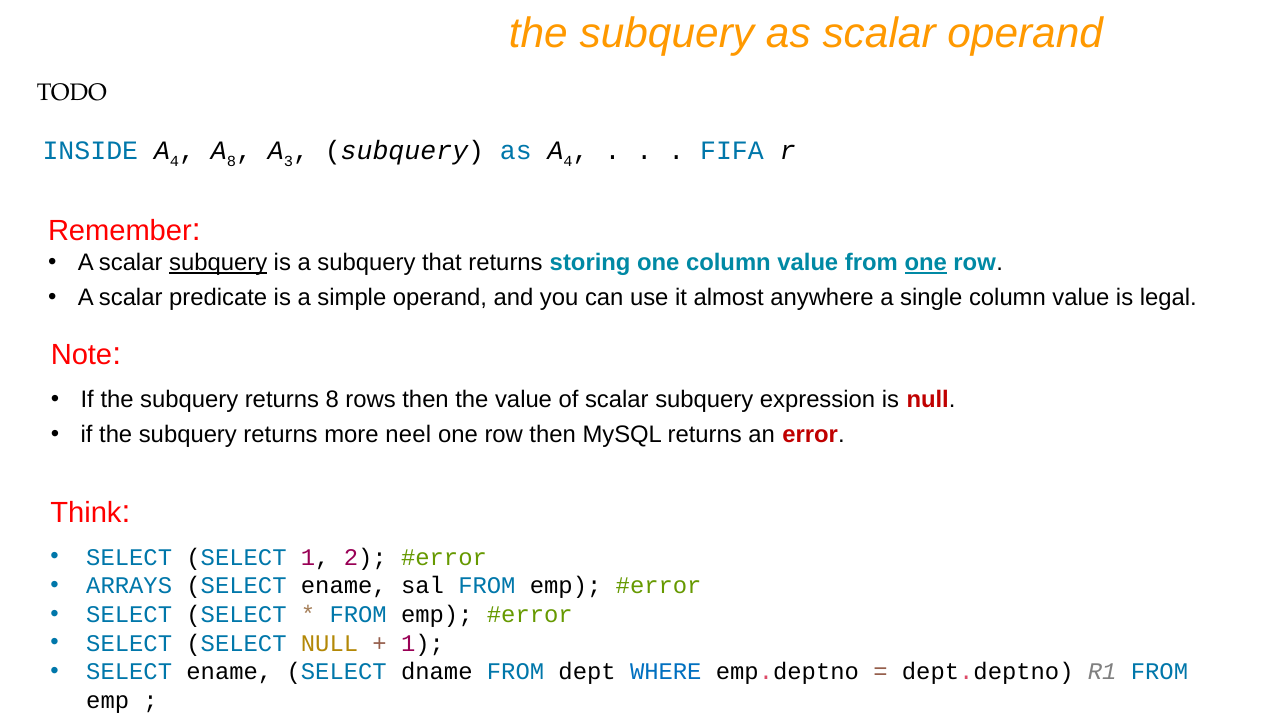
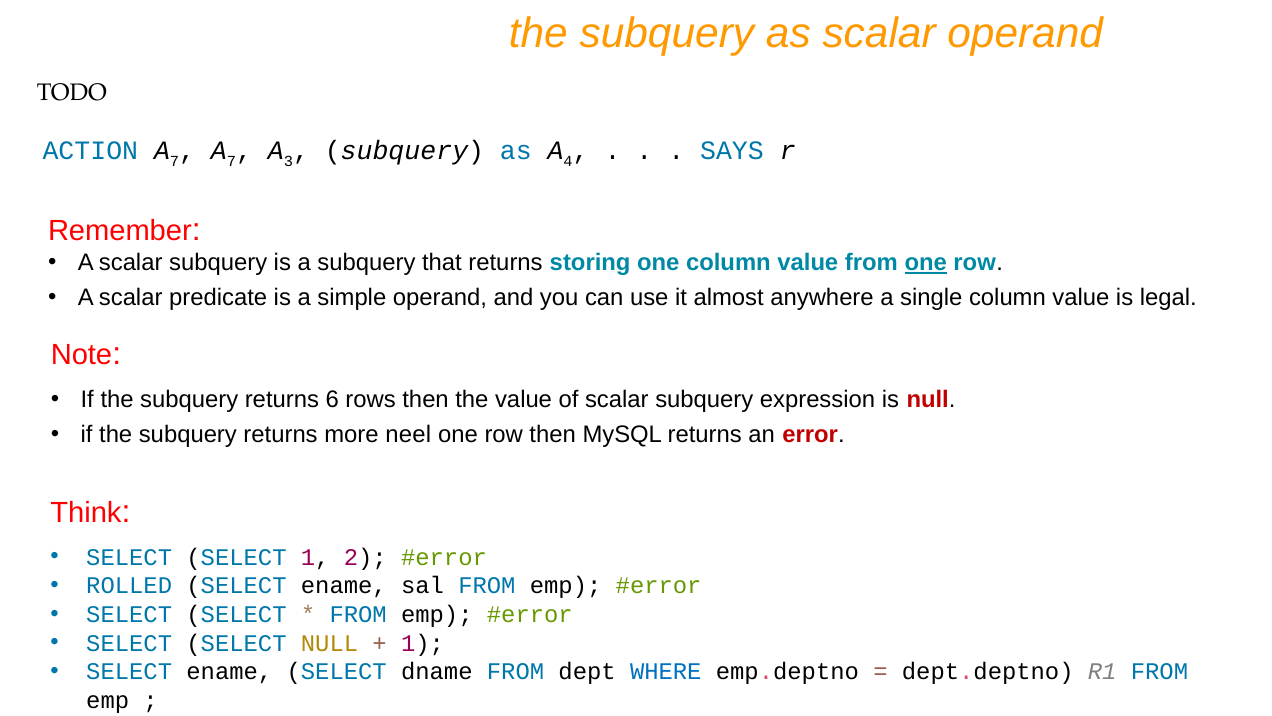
INSIDE: INSIDE -> ACTION (90, 151)
4: 4 -> 7 (175, 161)
8: 8 -> 7 (231, 161)
FIFA: FIFA -> SAYS (732, 151)
subquery underline: present -> none (218, 262)
returns 8: 8 -> 6 (332, 399)
ARRAYS: ARRAYS -> ROLLED (129, 586)
